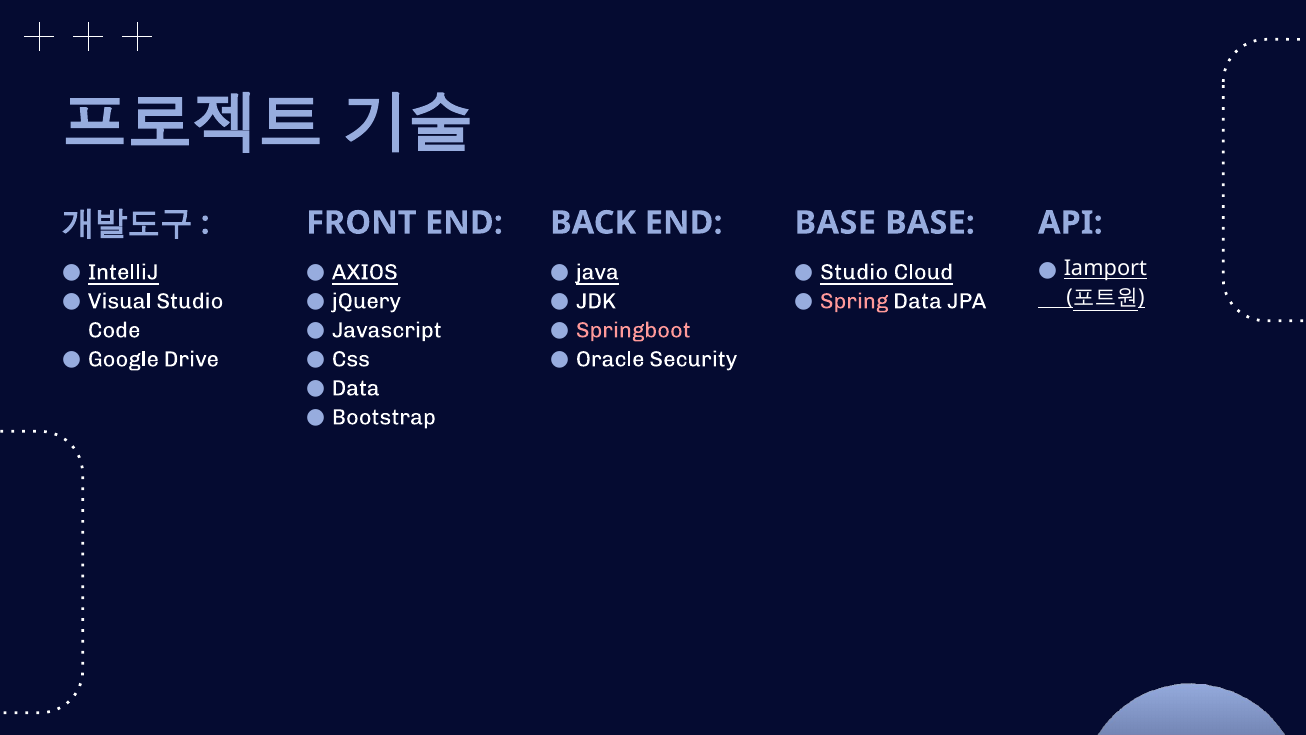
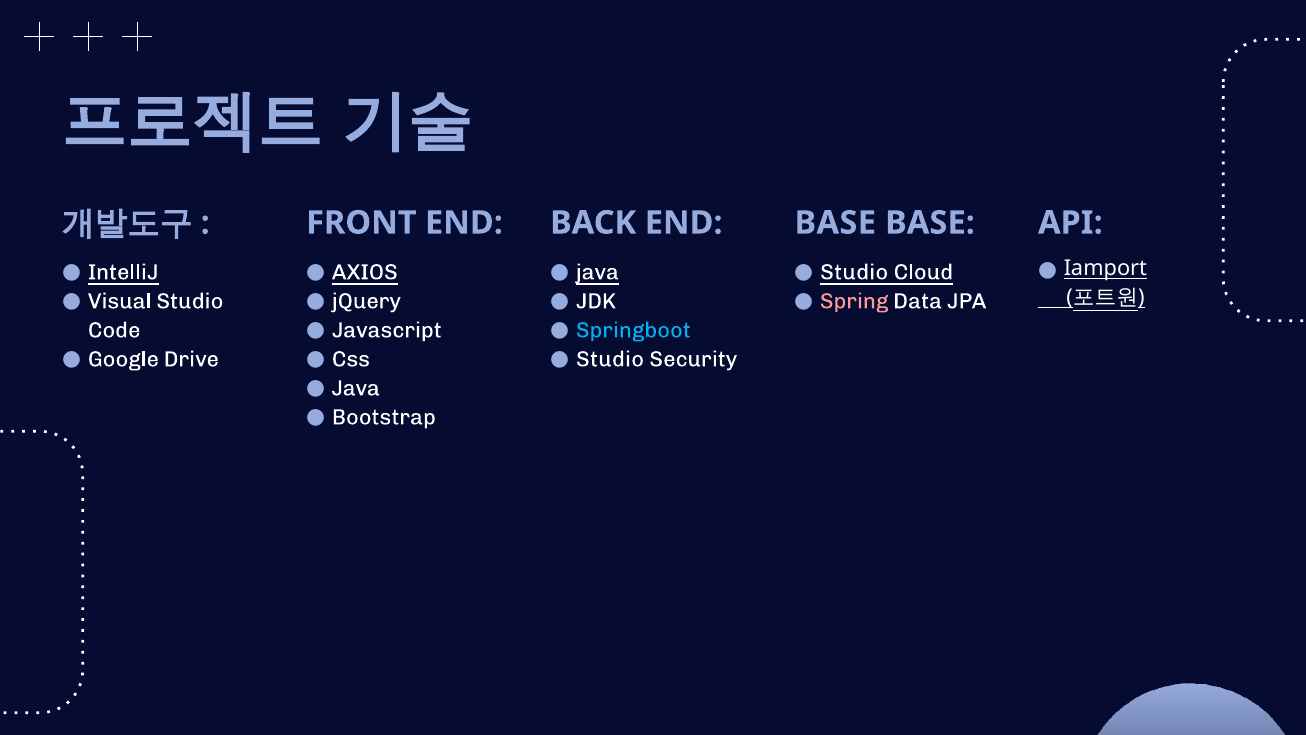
Springboot colour: pink -> light blue (633, 330)
Oracle: Oracle -> Studio (610, 359)
Data: Data -> Java (356, 388)
